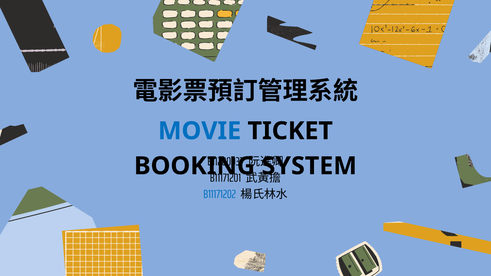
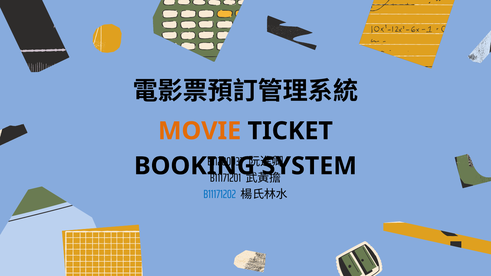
MOVIE colour: blue -> orange (200, 131)
